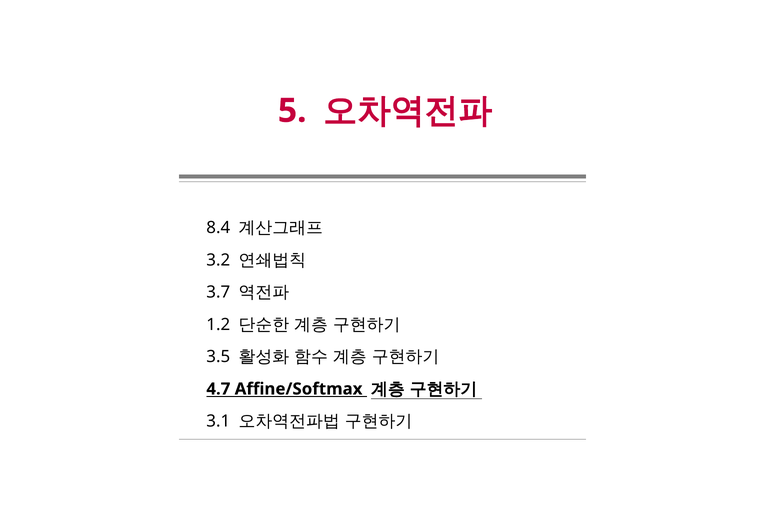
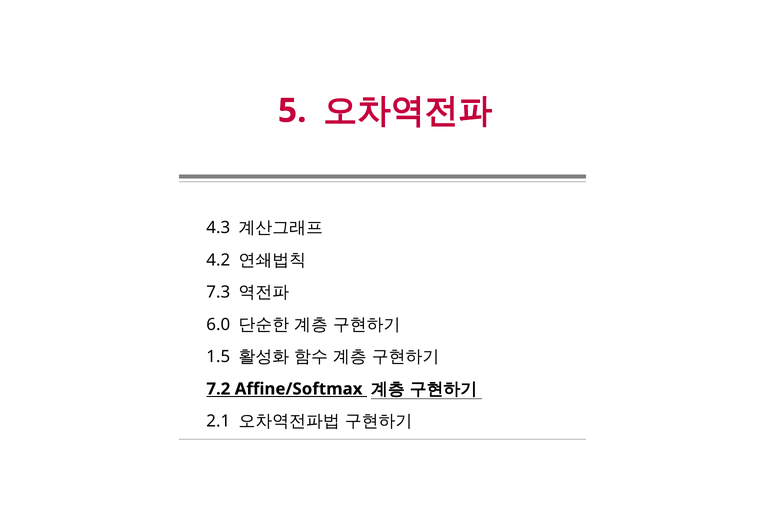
8.4: 8.4 -> 4.3 (218, 228)
3.2: 3.2 -> 4.2 (218, 260)
3.7: 3.7 -> 7.3 (218, 292)
1.2: 1.2 -> 6.0 (218, 325)
3.5: 3.5 -> 1.5 (218, 357)
4.7: 4.7 -> 7.2 (218, 389)
3.1: 3.1 -> 2.1 (218, 422)
